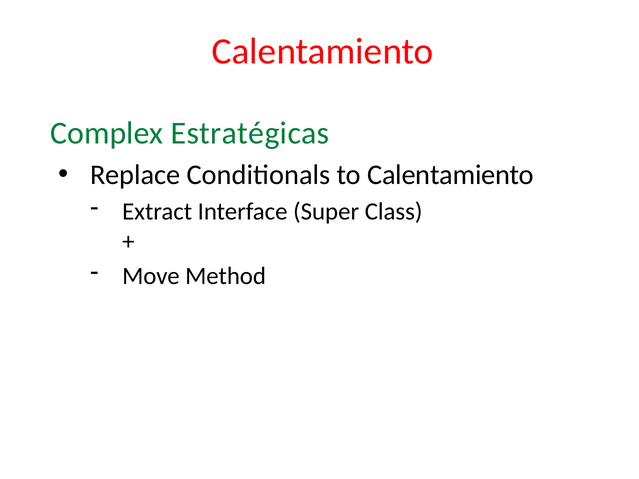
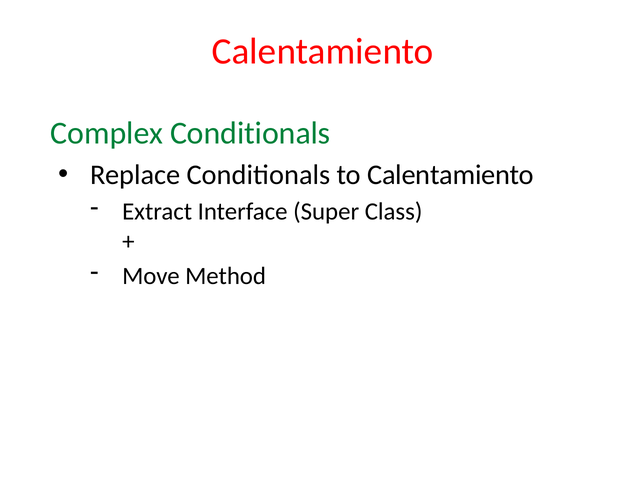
Complex Estratégicas: Estratégicas -> Conditionals (250, 133)
